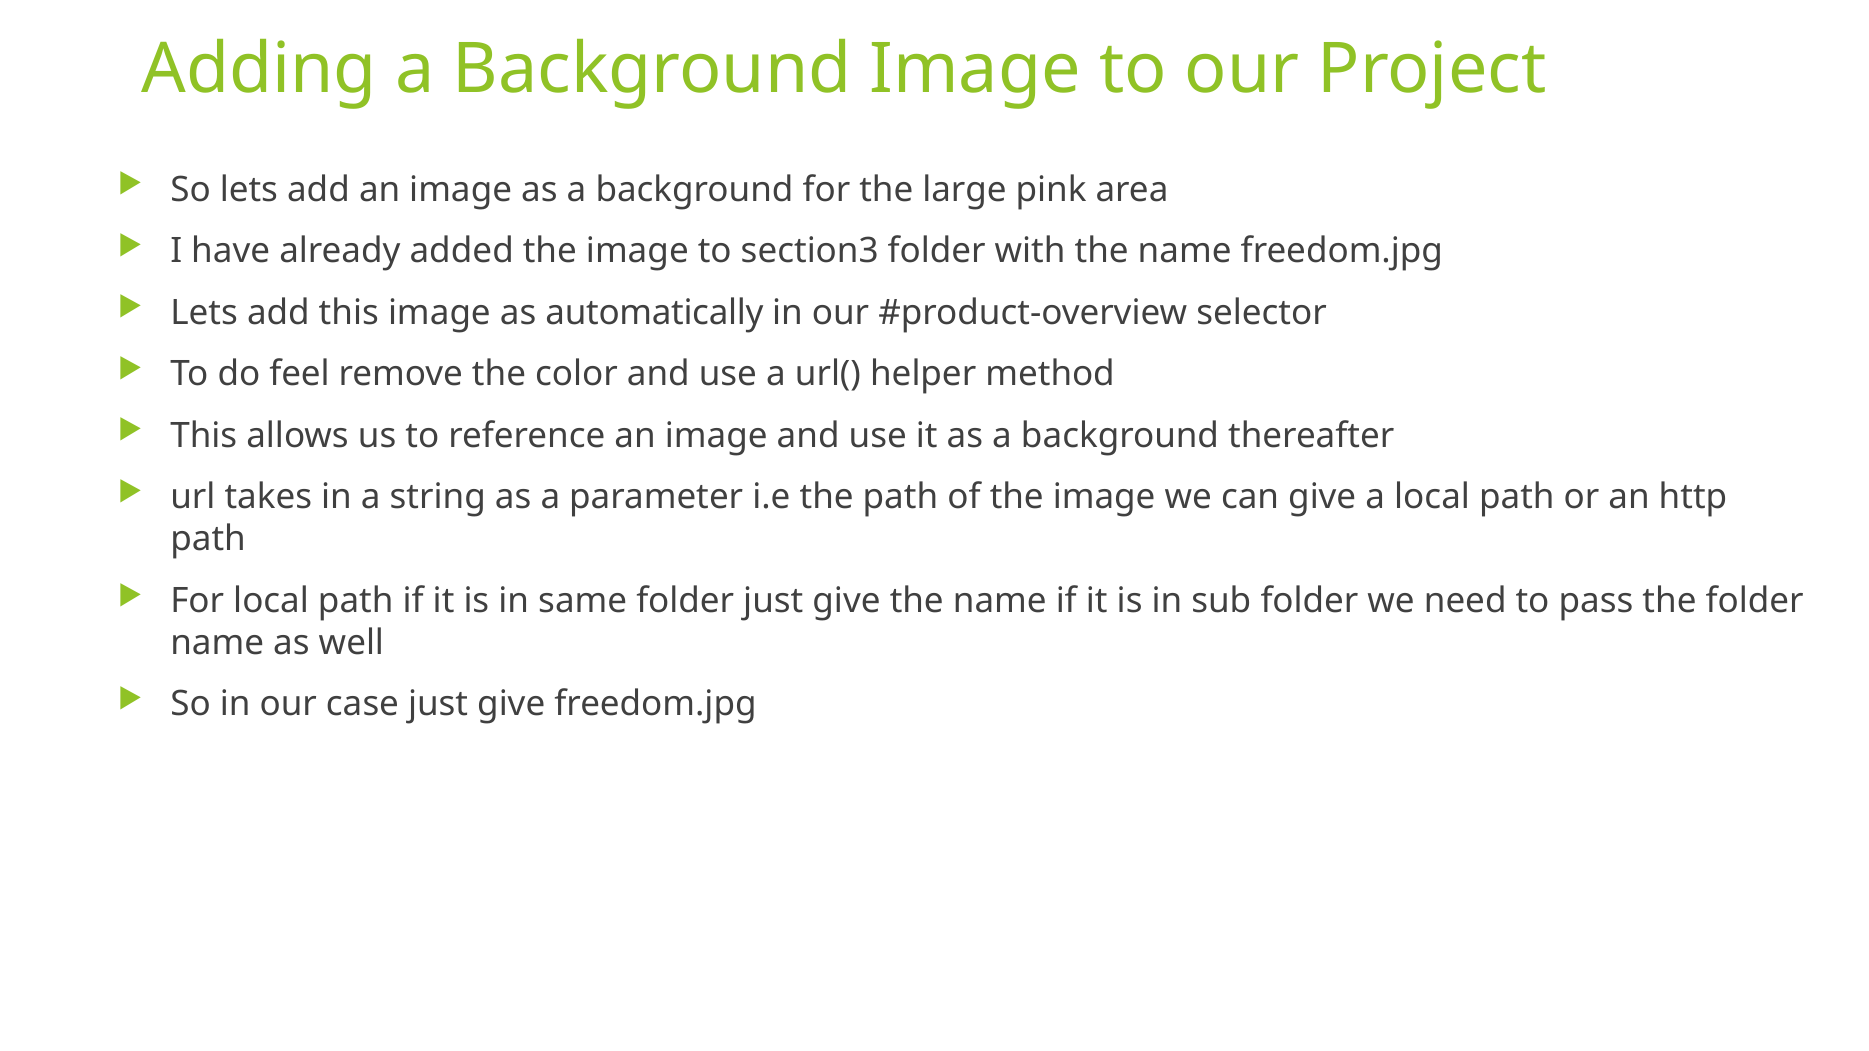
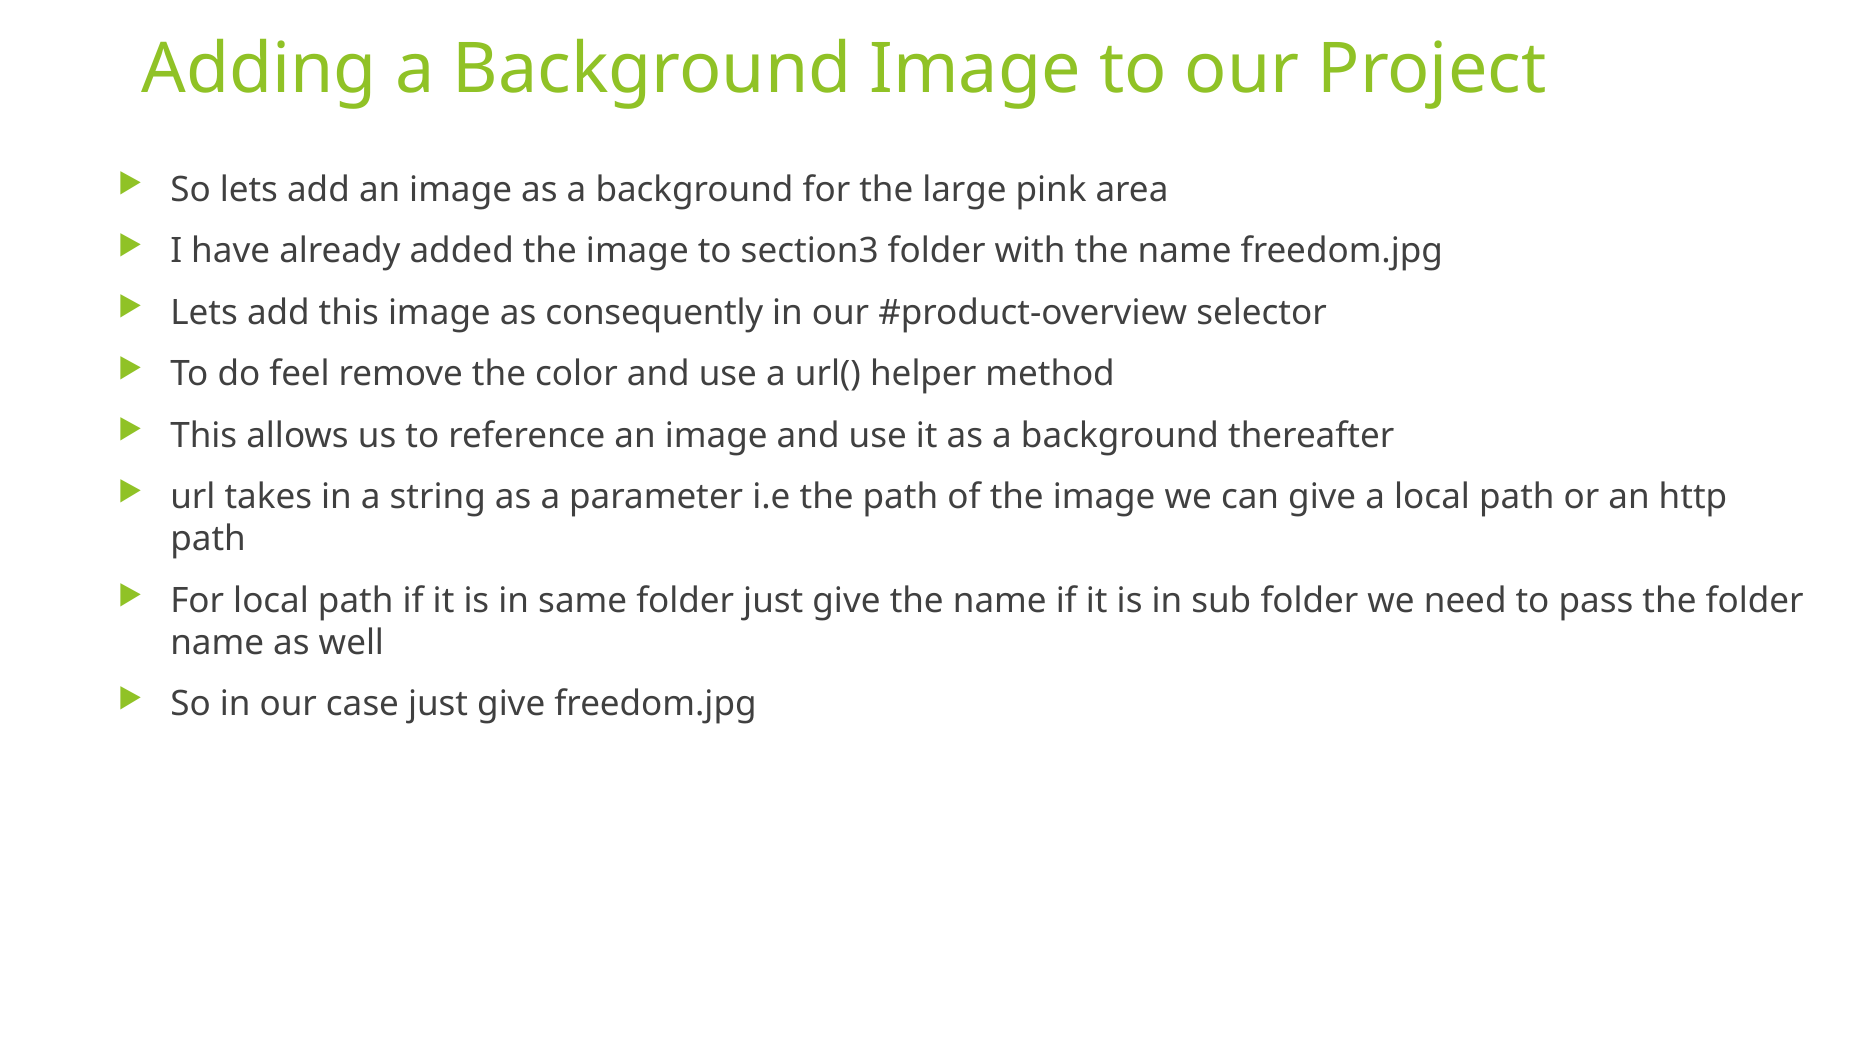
automatically: automatically -> consequently (654, 313)
